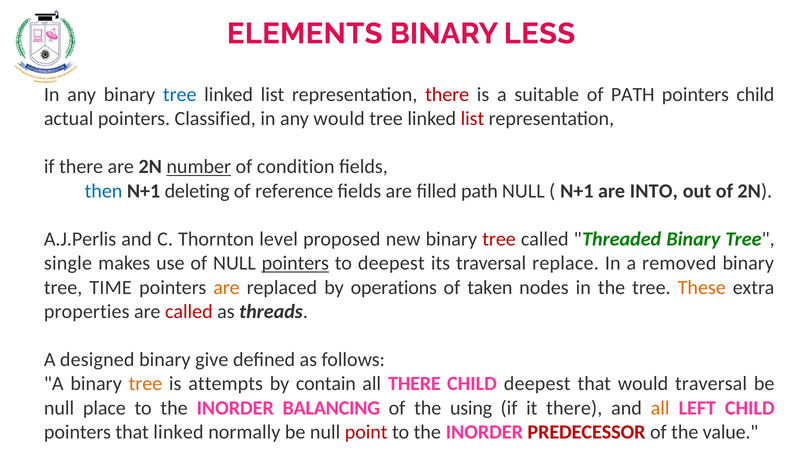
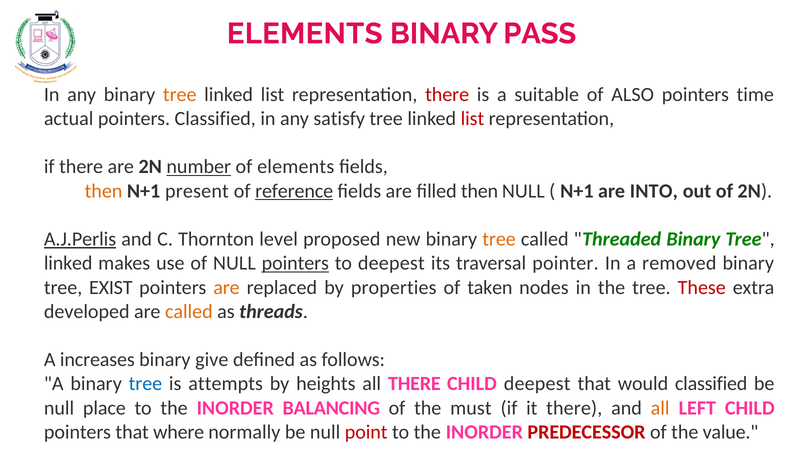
LESS: LESS -> PASS (540, 34)
tree colour: blue -> orange (180, 94)
of PATH: PATH -> ALSO (633, 94)
pointers child: child -> time (755, 94)
any would: would -> satisfy (339, 119)
of condition: condition -> elements (296, 167)
then colour: blue -> orange (104, 191)
deleting: deleting -> present (197, 191)
reference underline: none -> present (294, 191)
filled path: path -> then (479, 191)
A.J.Perlis underline: none -> present (80, 239)
tree colour: red -> orange (499, 239)
single: single -> linked (68, 263)
replace: replace -> pointer (566, 263)
TIME: TIME -> EXIST (111, 287)
operations: operations -> properties (394, 287)
These colour: orange -> red (702, 287)
properties: properties -> developed (87, 311)
called colour: red -> orange (189, 311)
designed: designed -> increases (97, 359)
tree colour: orange -> blue (145, 384)
contain: contain -> heights (326, 384)
would traversal: traversal -> classified (711, 384)
using: using -> must (471, 408)
that linked: linked -> where (179, 432)
